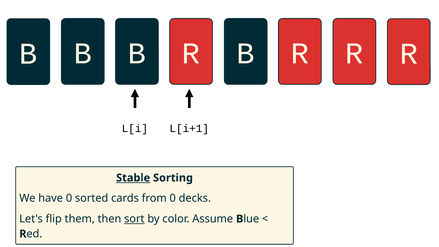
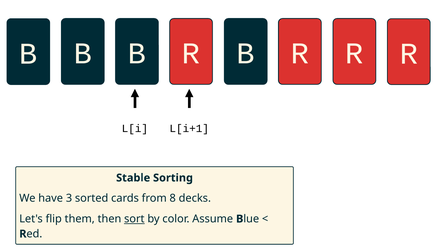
Stable underline: present -> none (133, 178)
have 0: 0 -> 3 (69, 198)
from 0: 0 -> 8 (173, 198)
